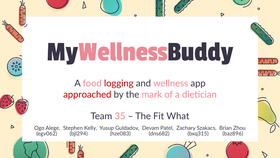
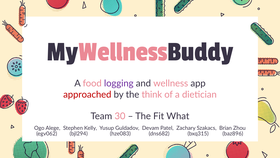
logging colour: red -> purple (119, 83)
mark: mark -> think (152, 94)
35: 35 -> 30 (120, 116)
